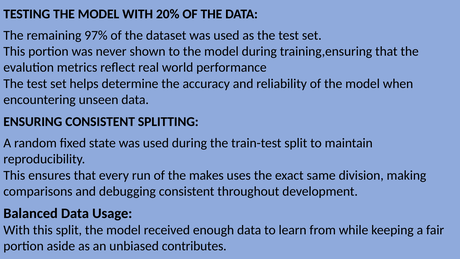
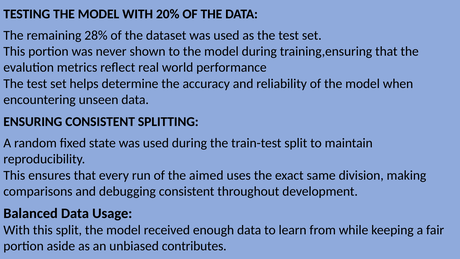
97%: 97% -> 28% (96, 35)
makes: makes -> aimed (206, 175)
